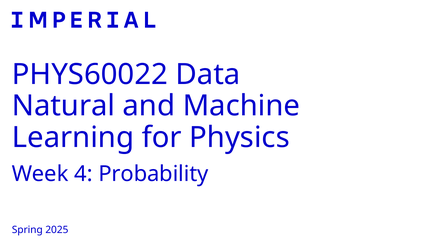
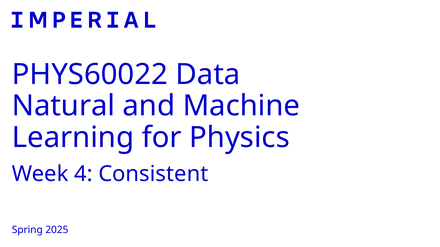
Probability: Probability -> Consistent (153, 174)
